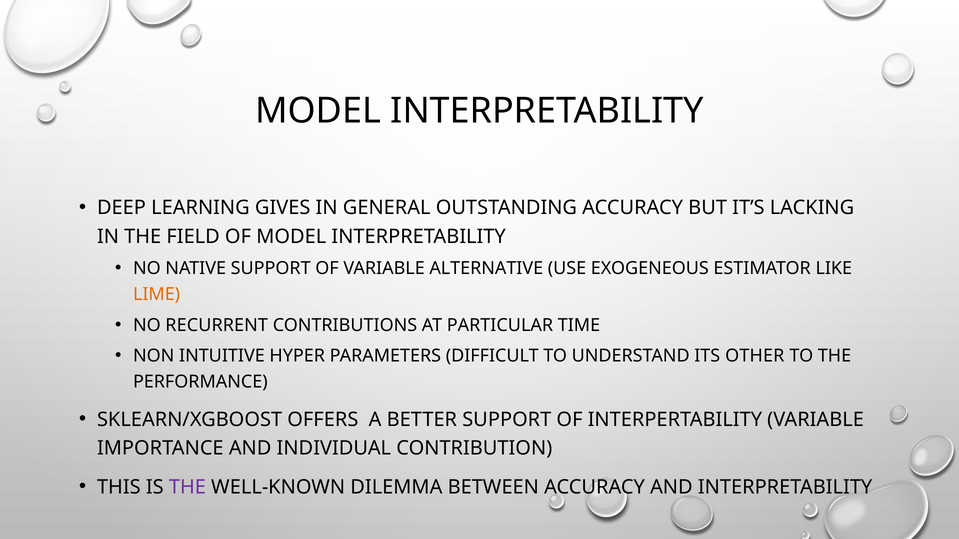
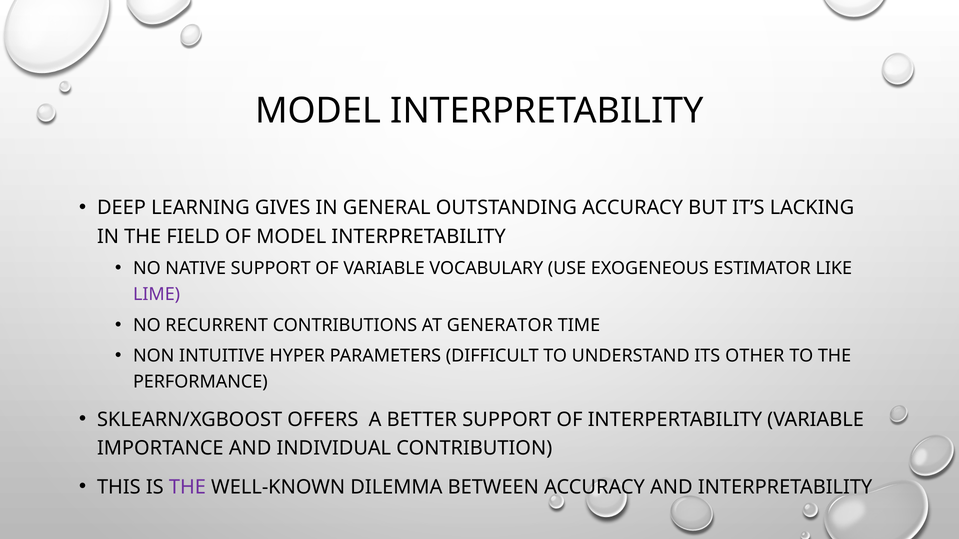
ALTERNATIVE: ALTERNATIVE -> VOCABULARY (486, 269)
LIME colour: orange -> purple (157, 295)
PARTICULAR: PARTICULAR -> GENERATOR (500, 325)
